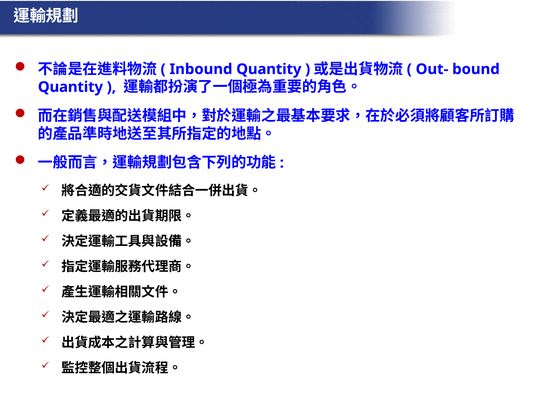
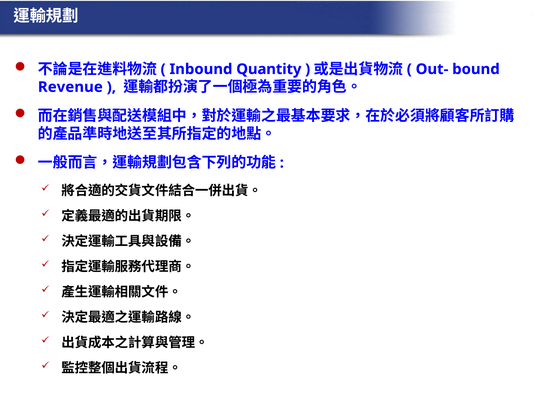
Quantity: Quantity -> Revenue (70, 87)
